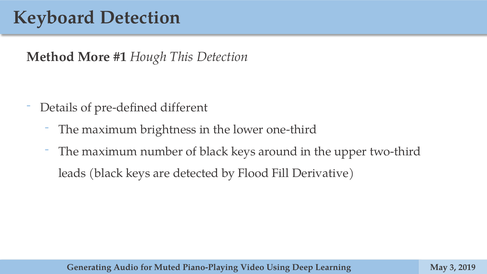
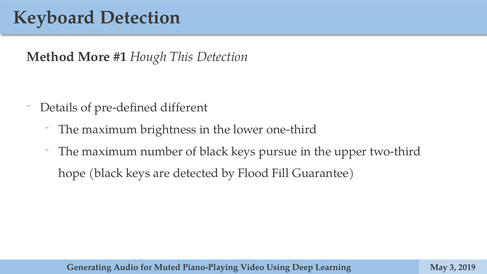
around: around -> pursue (278, 151)
leads: leads -> hope (72, 173)
Derivative: Derivative -> Guarantee (323, 173)
